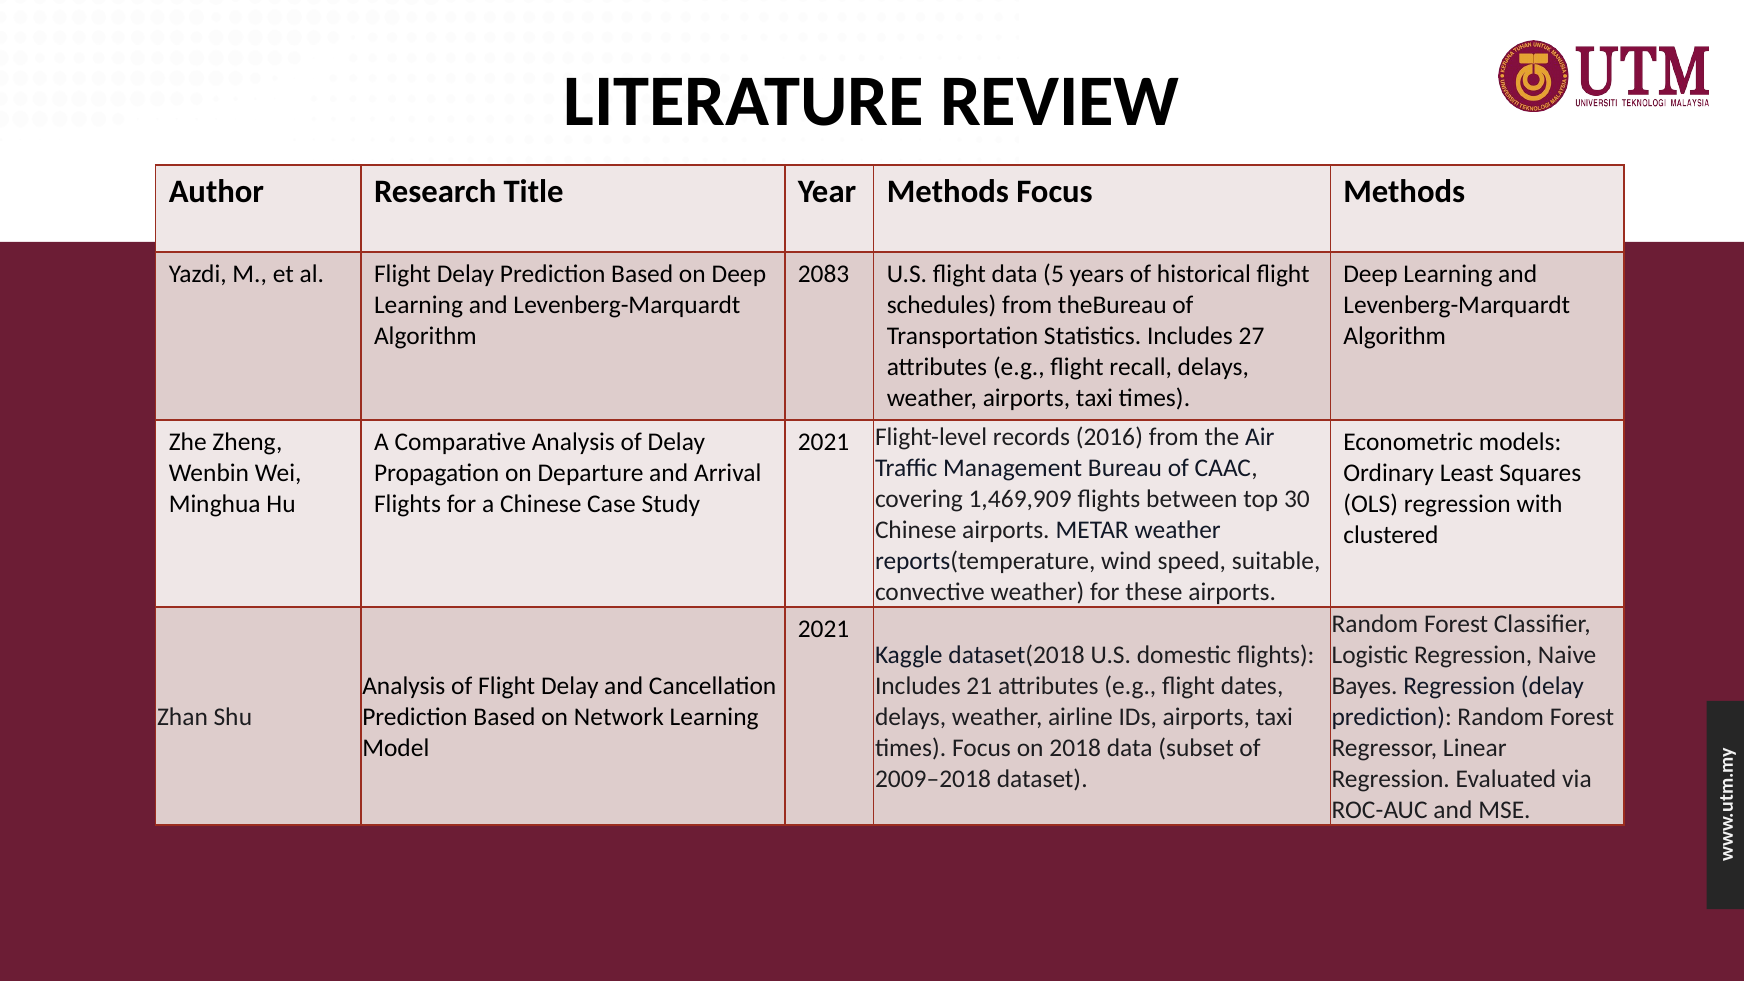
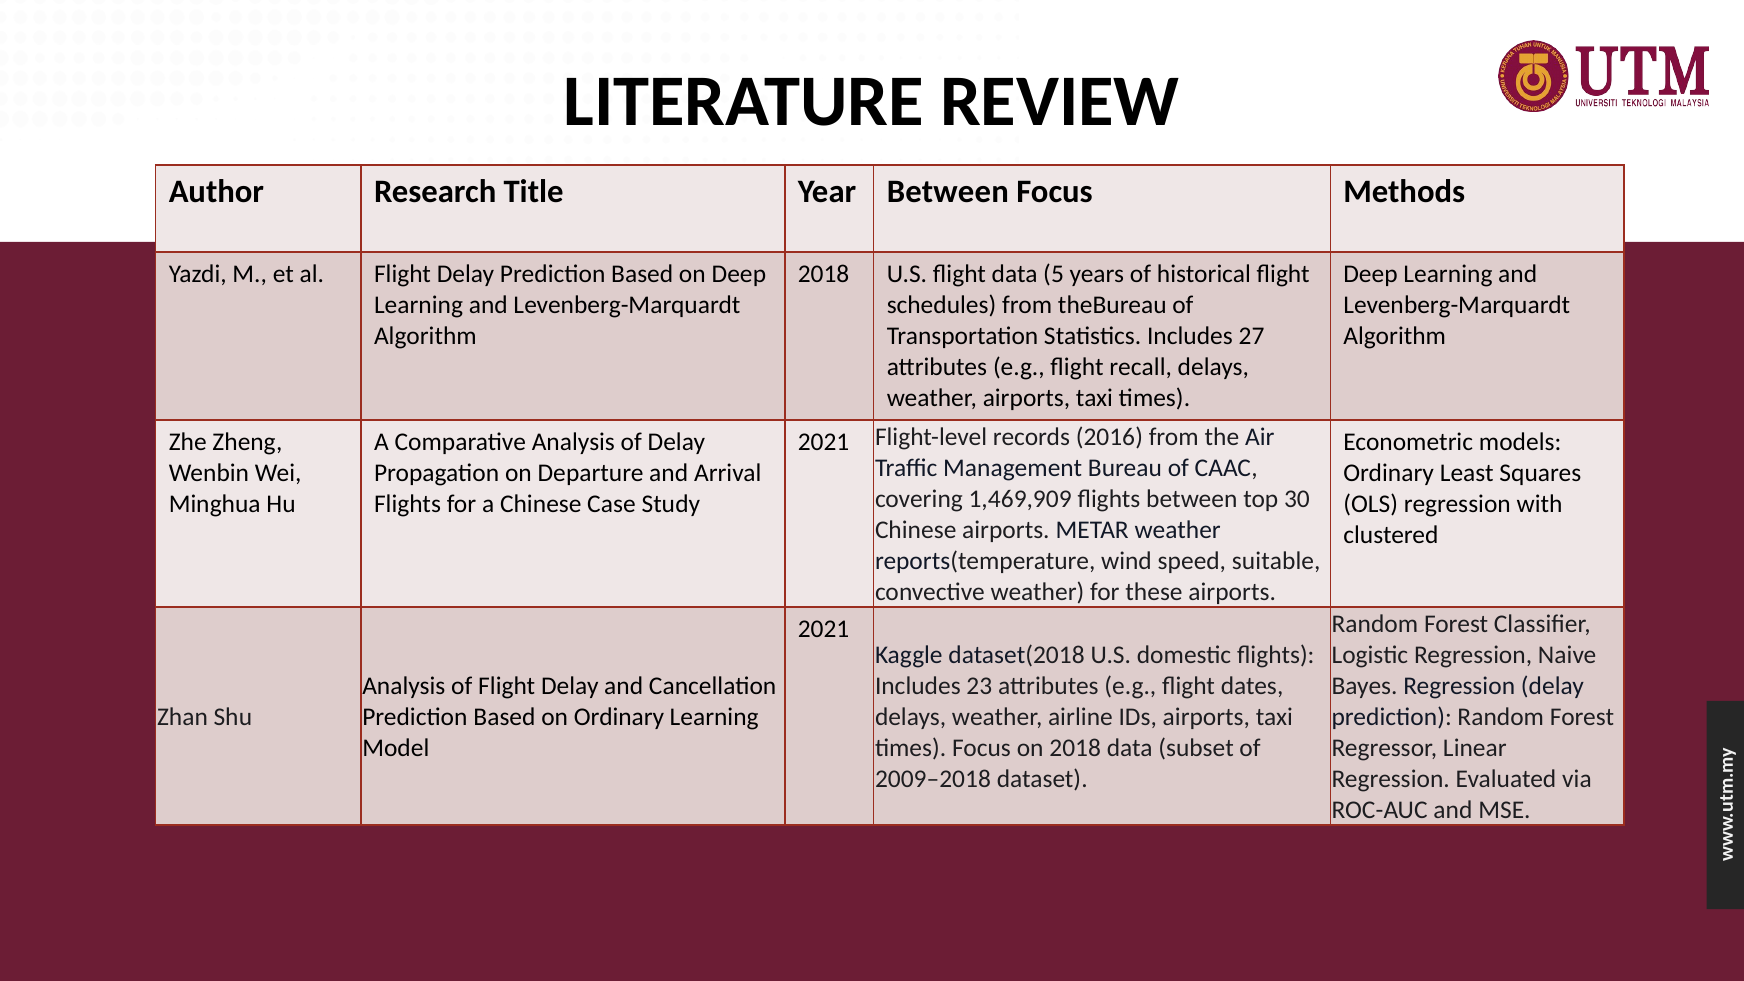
Year Methods: Methods -> Between (948, 192)
2083: 2083 -> 2018 (824, 275)
21: 21 -> 23 (979, 686)
on Network: Network -> Ordinary (619, 717)
